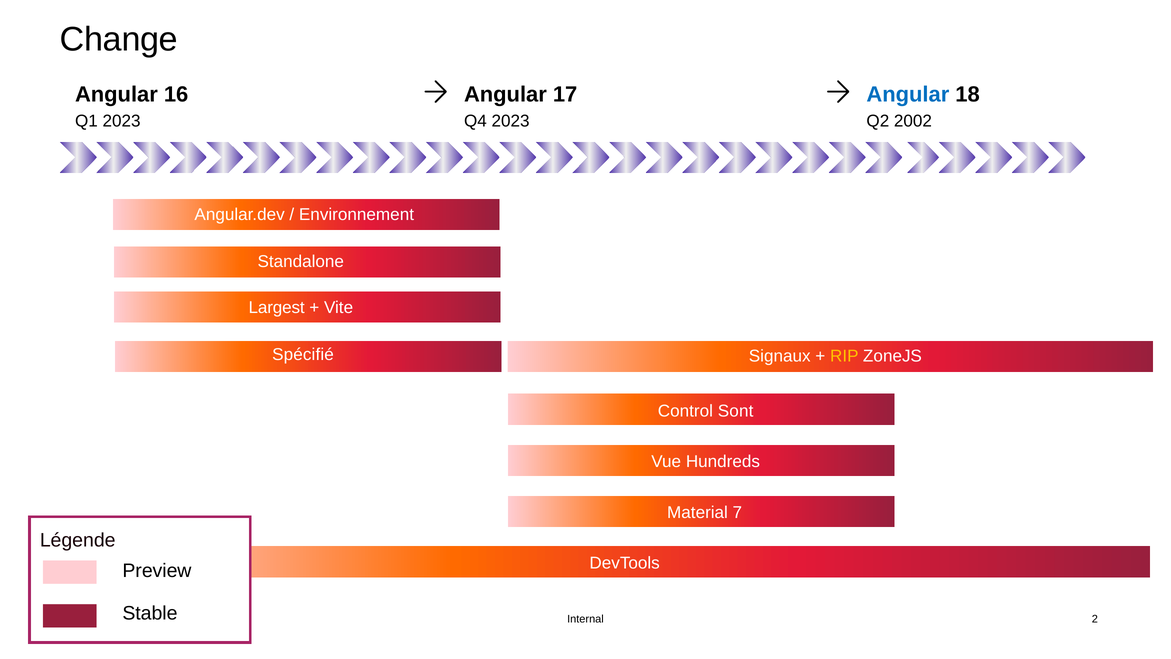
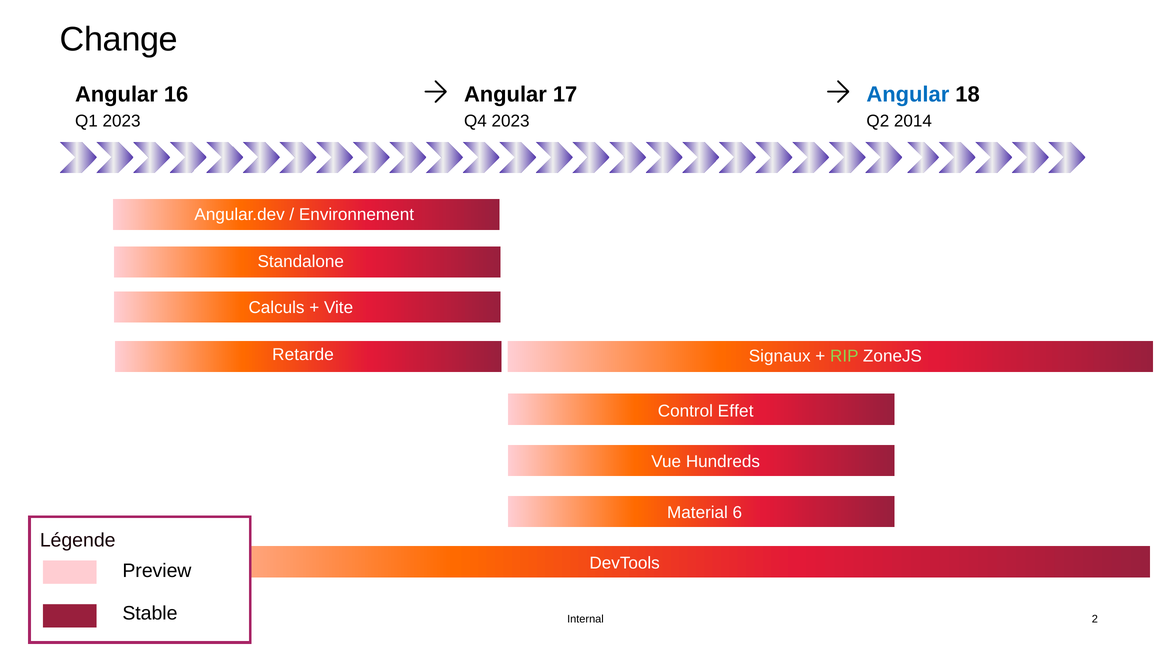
2002: 2002 -> 2014 (913, 121)
Largest: Largest -> Calculs (277, 307)
Spécifié: Spécifié -> Retarde (303, 355)
RIP colour: yellow -> light green (844, 356)
Sont: Sont -> Effet (736, 411)
7: 7 -> 6 (737, 512)
